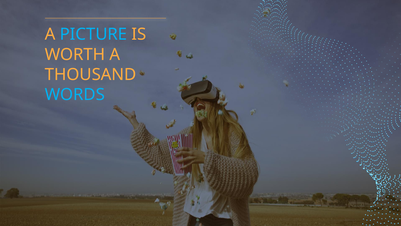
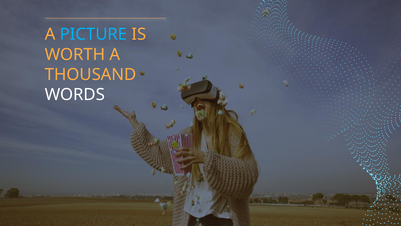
WORDS colour: light blue -> white (75, 94)
